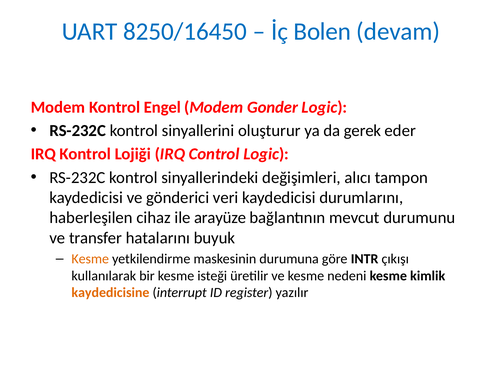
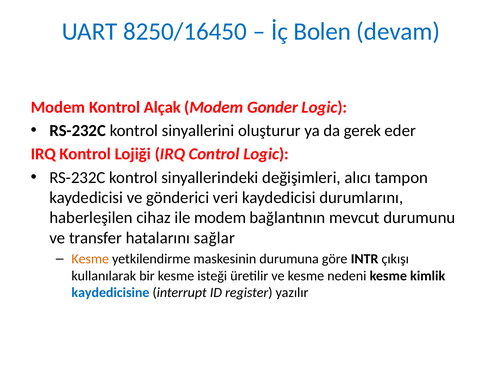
Engel: Engel -> Alçak (162, 107)
ile arayüze: arayüze -> modem (220, 218)
buyuk: buyuk -> sağlar (214, 238)
kaydedicisine colour: orange -> blue (110, 292)
